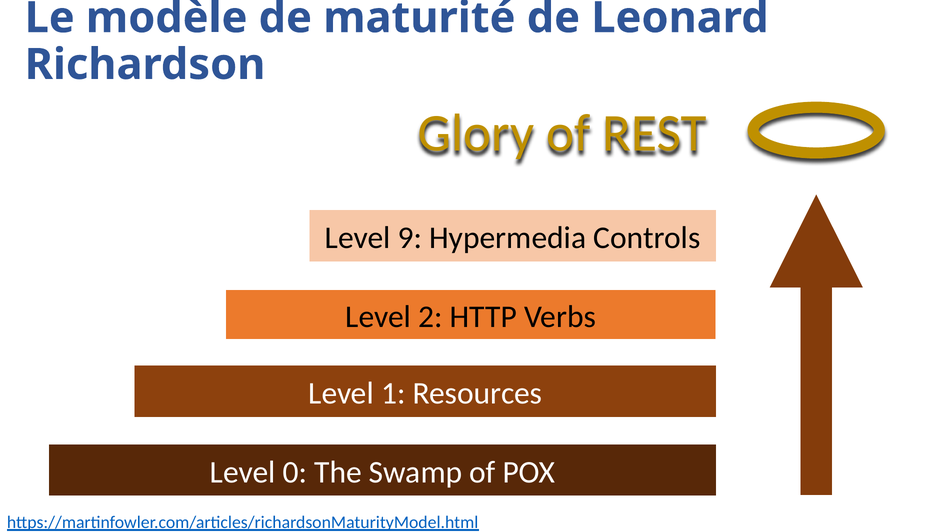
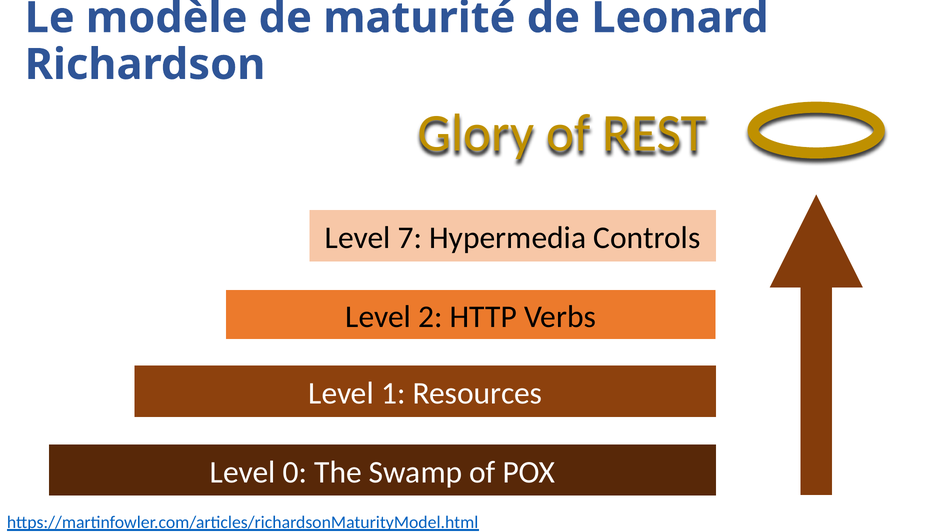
9: 9 -> 7 (410, 238)
